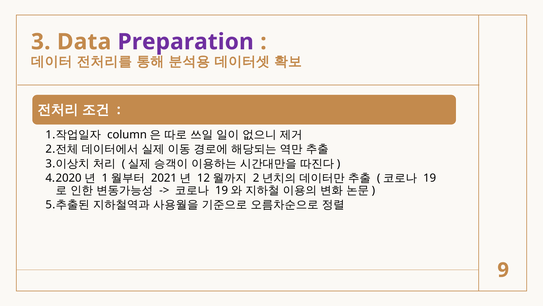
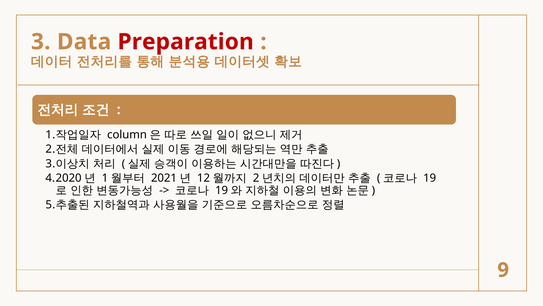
Preparation colour: purple -> red (186, 42)
